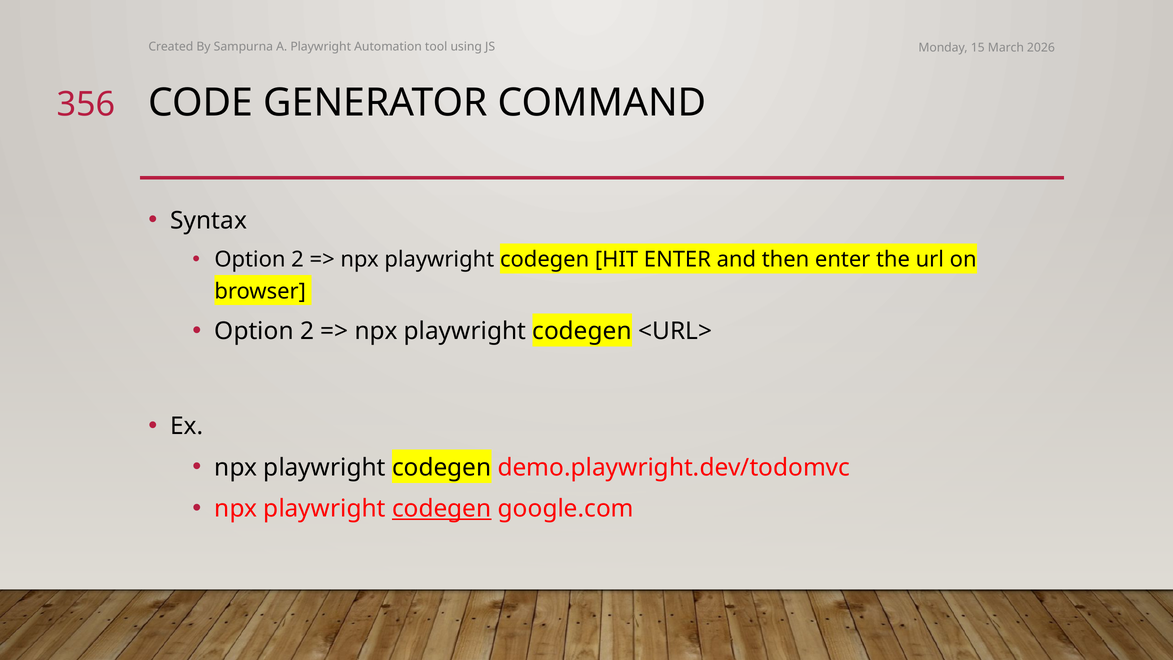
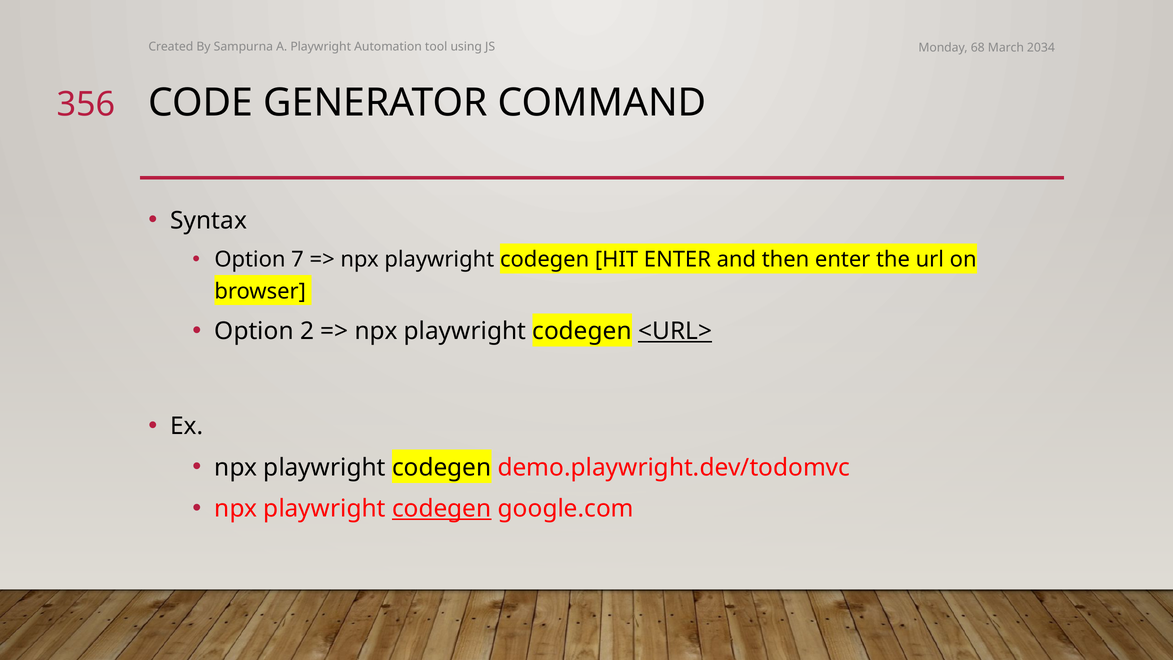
15: 15 -> 68 (978, 48)
2026: 2026 -> 2034 (1041, 48)
2: 2 -> 7 (297, 260)
<URL> underline: none -> present (675, 331)
